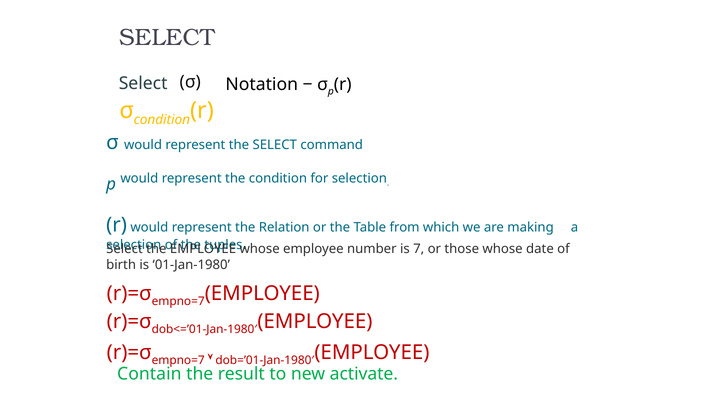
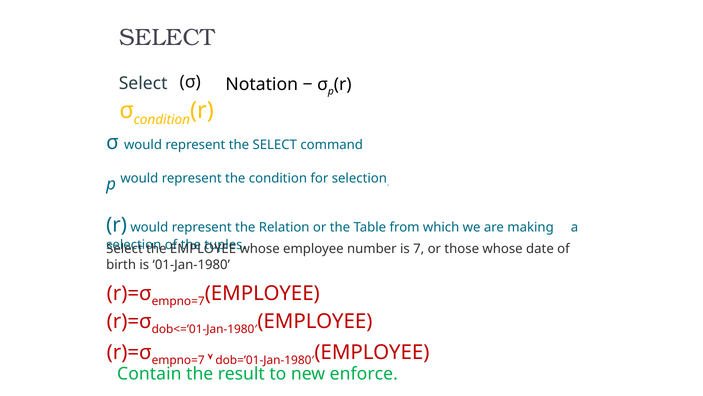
activate: activate -> enforce (364, 373)
